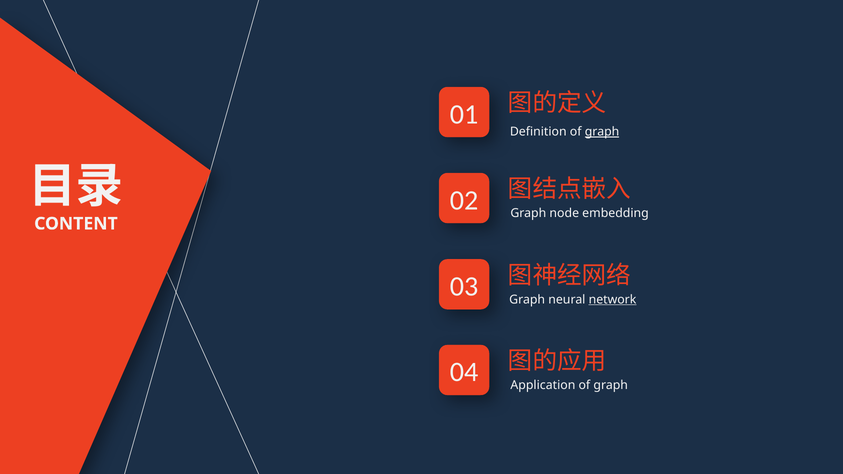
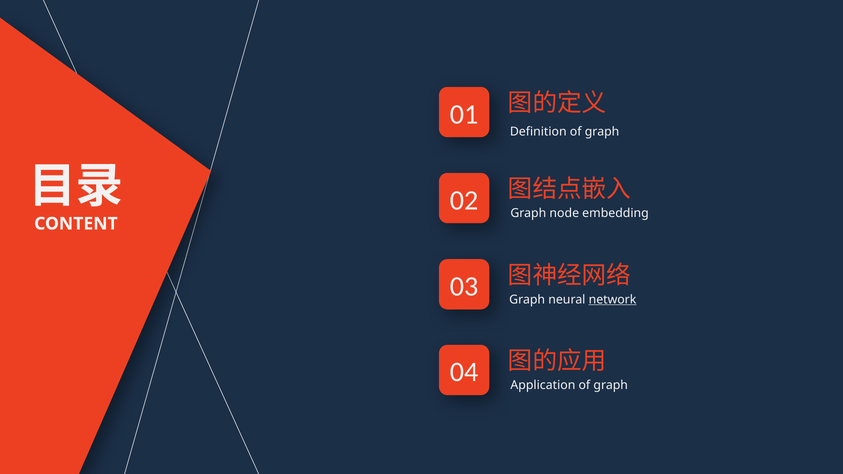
graph underline: present -> none (602, 132)
